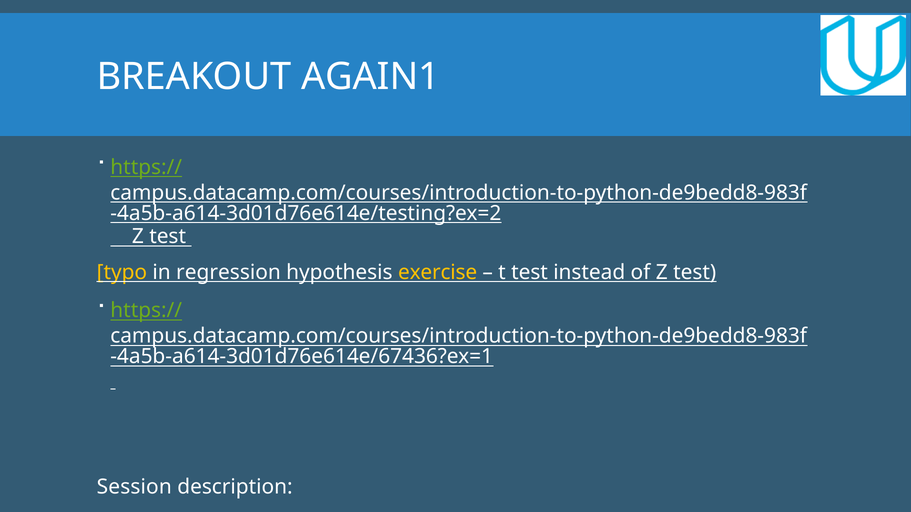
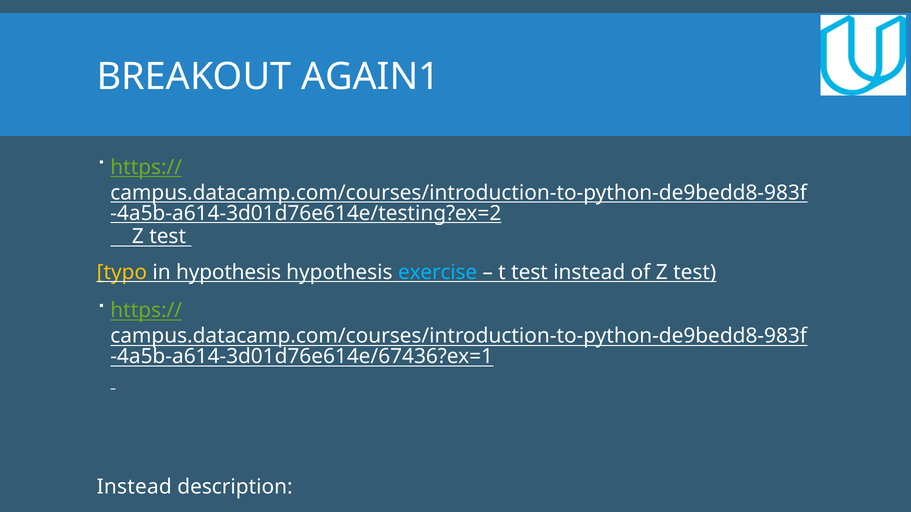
in regression: regression -> hypothesis (229, 272)
exercise colour: yellow -> light blue (438, 272)
Session: Session -> Instead (134, 487)
